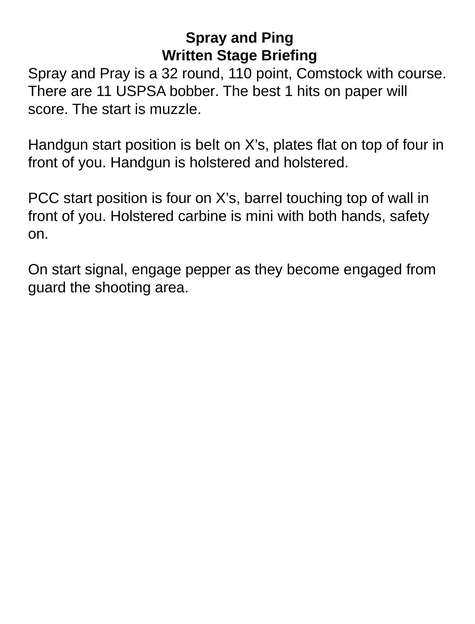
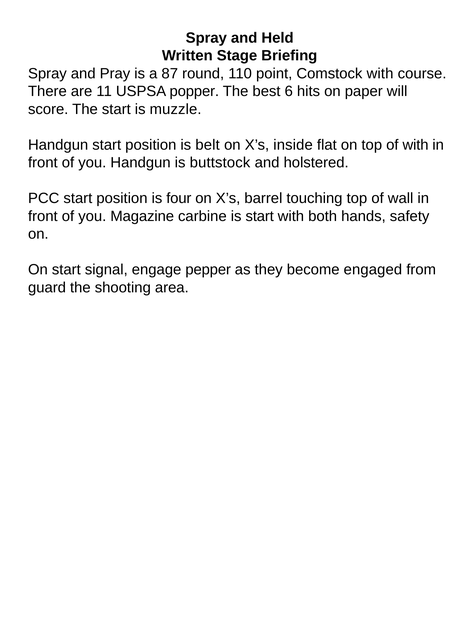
Ping: Ping -> Held (278, 38)
32: 32 -> 87 (170, 73)
bobber: bobber -> popper (194, 91)
1: 1 -> 6 (289, 91)
plates: plates -> inside (293, 145)
of four: four -> with (416, 145)
is holstered: holstered -> buttstock (220, 162)
you Holstered: Holstered -> Magazine (142, 216)
is mini: mini -> start (260, 216)
